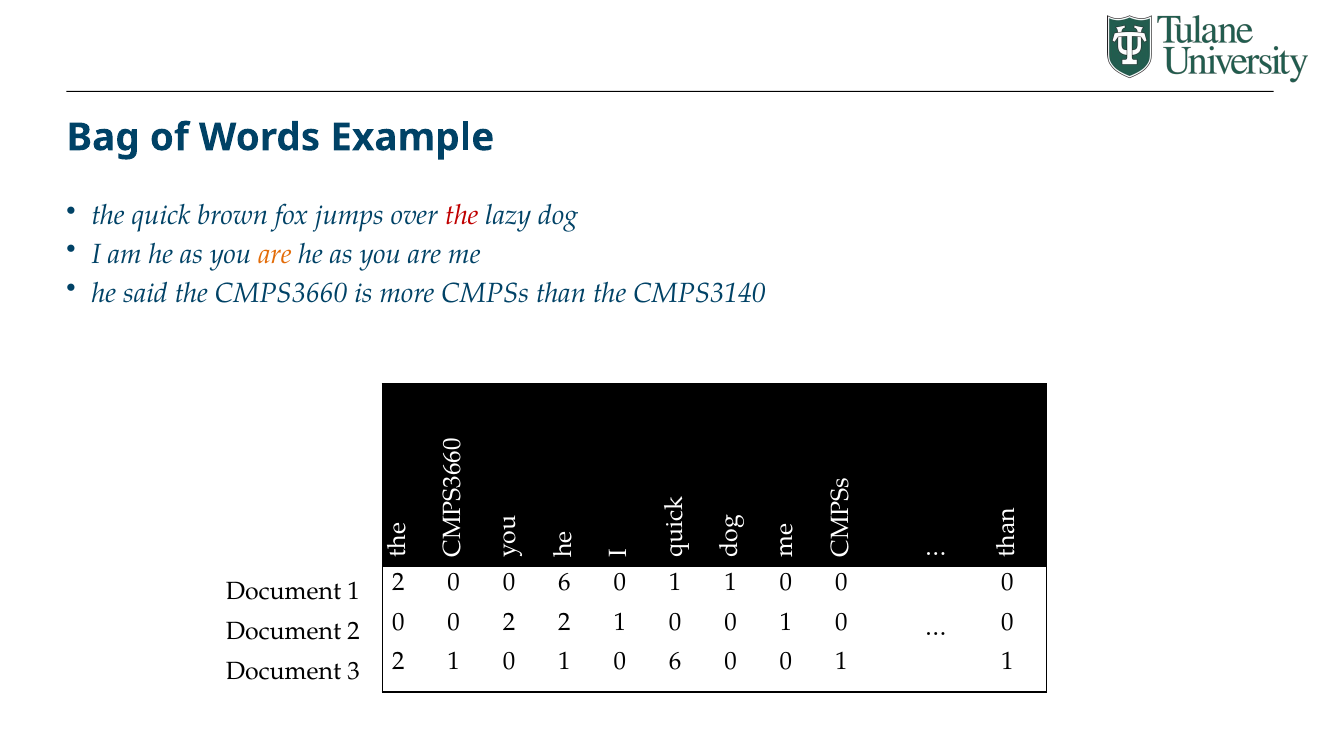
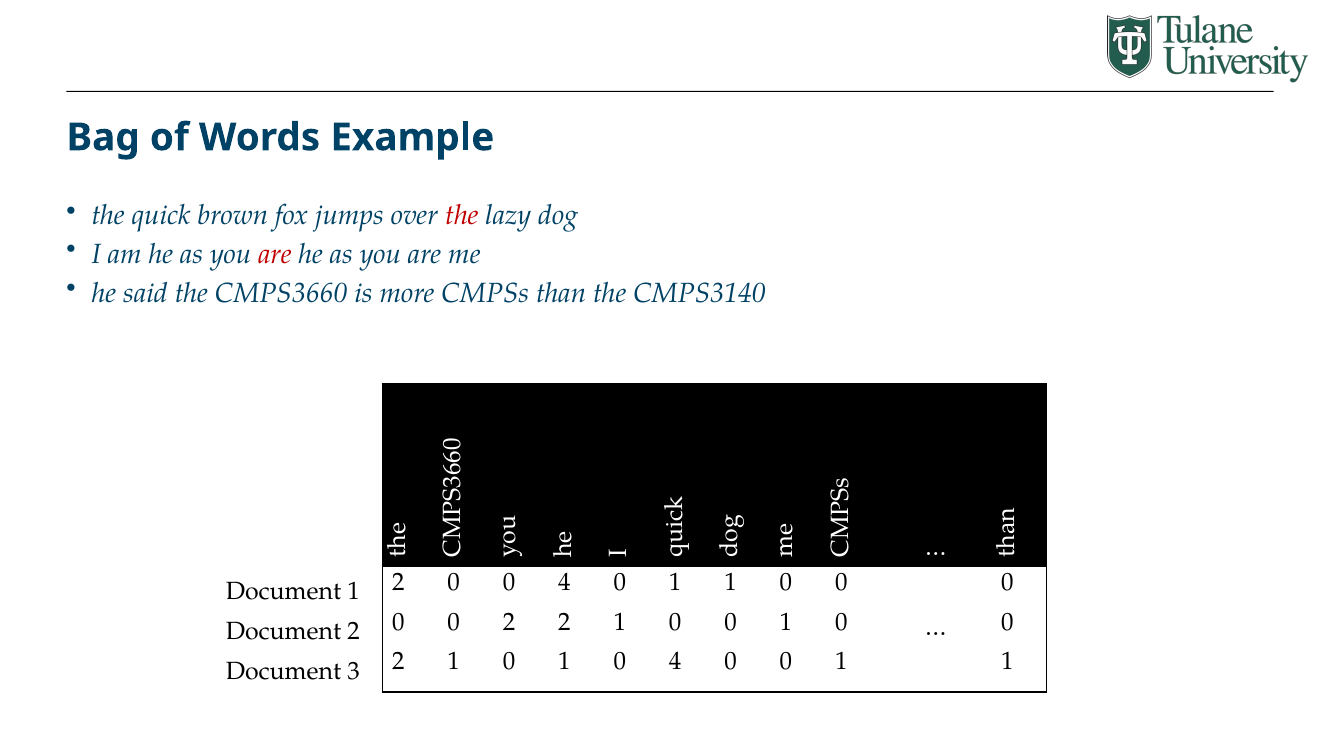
are colour: orange -> red (275, 254)
0 0 6: 6 -> 4 (564, 582)
1 0 6: 6 -> 4 (675, 661)
